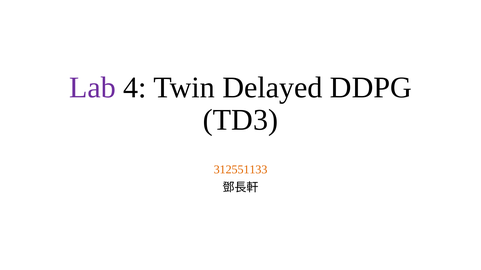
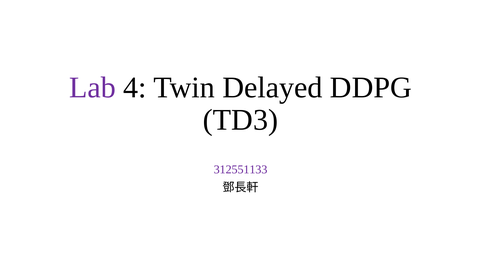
312551133 colour: orange -> purple (241, 170)
